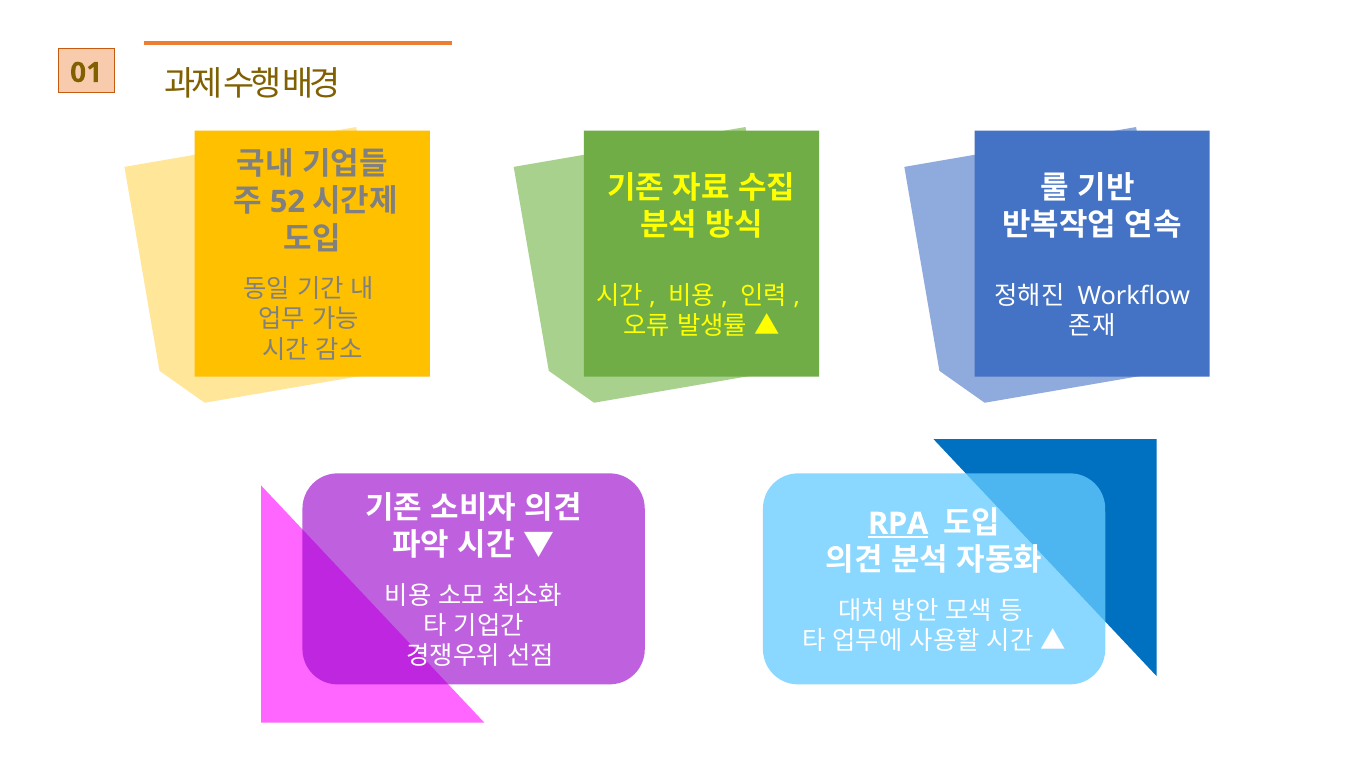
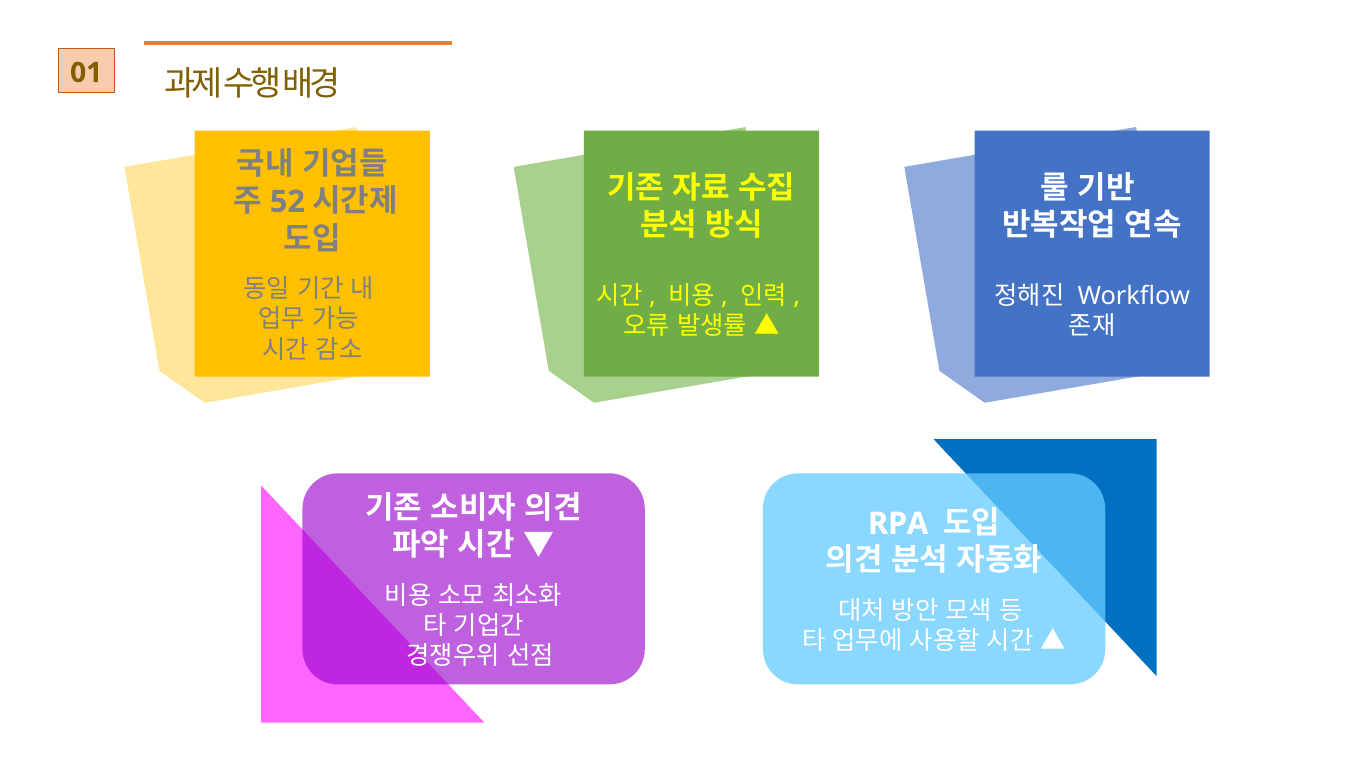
RPA underline: present -> none (898, 524)
